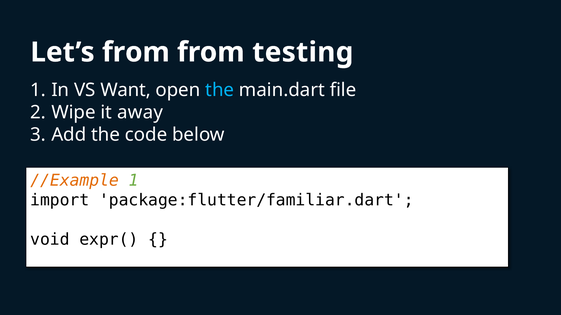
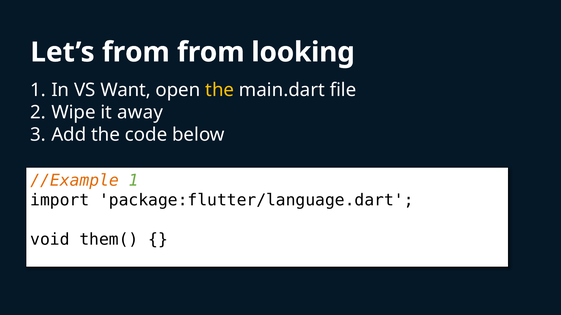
testing: testing -> looking (303, 52)
the colour: light blue -> yellow (220, 90)
package:flutter/familiar.dart: package:flutter/familiar.dart -> package:flutter/language.dart (256, 200)
expr(: expr( -> them( (109, 240)
